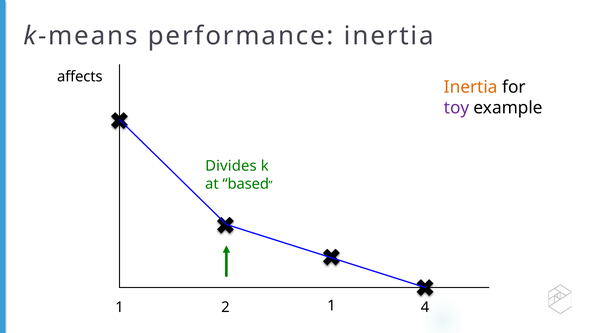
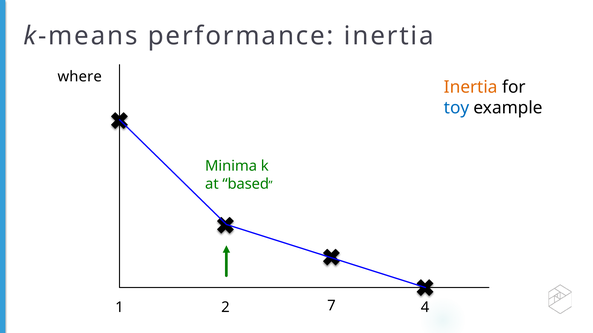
affects: affects -> where (80, 77)
toy colour: purple -> blue (457, 108)
Divides: Divides -> Minima (231, 166)
2 1: 1 -> 7 (331, 306)
